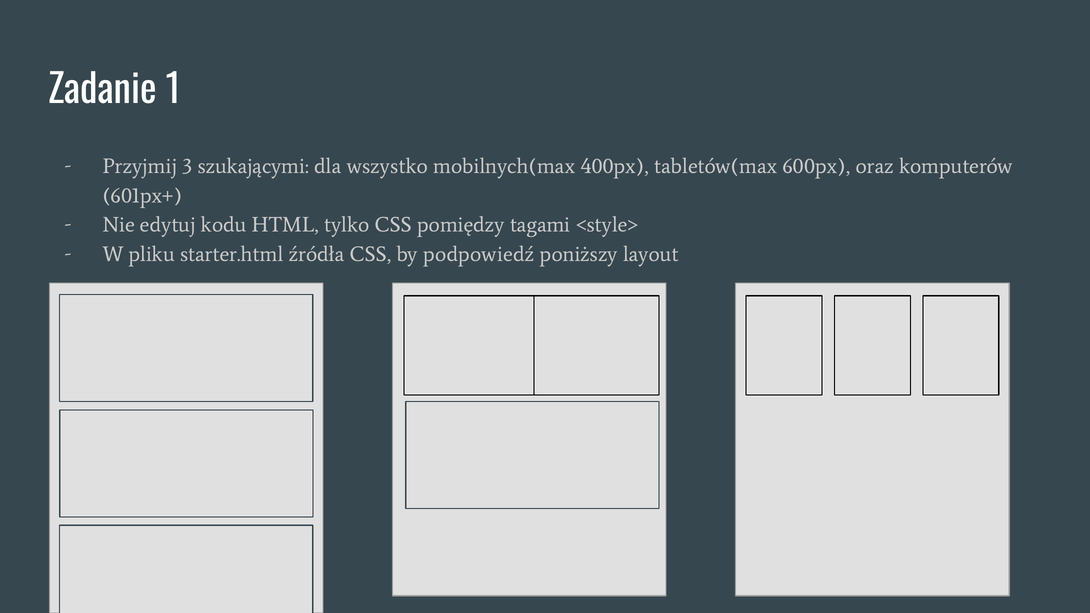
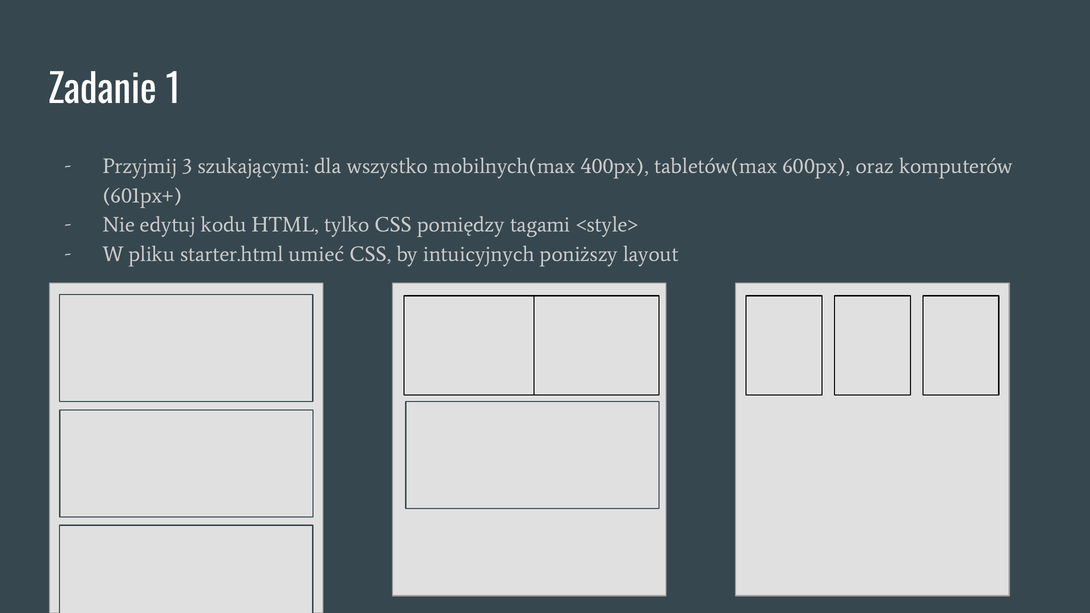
źródła: źródła -> umieć (316, 254)
podpowiedź: podpowiedź -> intuicyjnych (479, 254)
